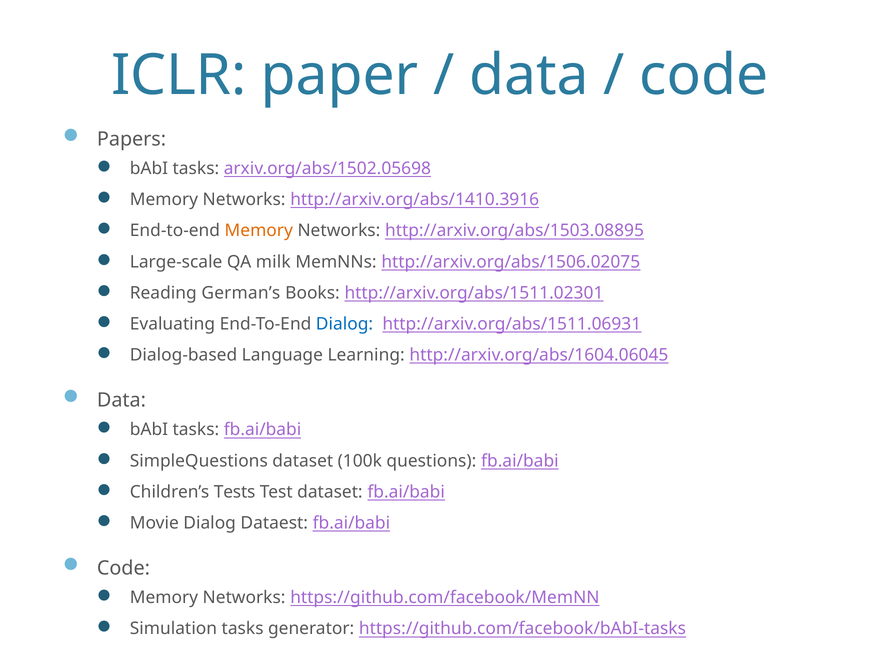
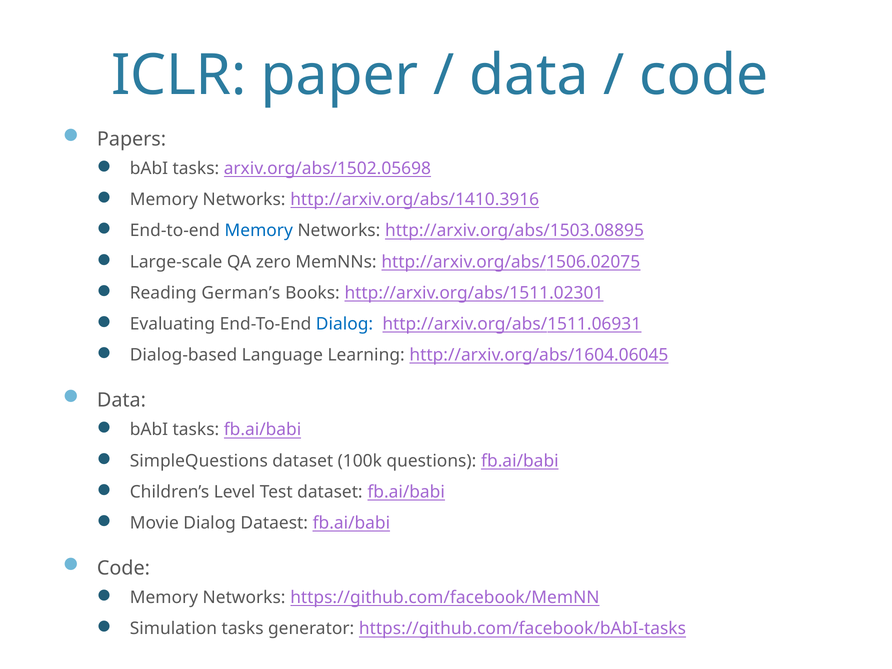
Memory colour: orange -> blue (259, 231)
milk: milk -> zero (273, 262)
Tests: Tests -> Level (235, 492)
